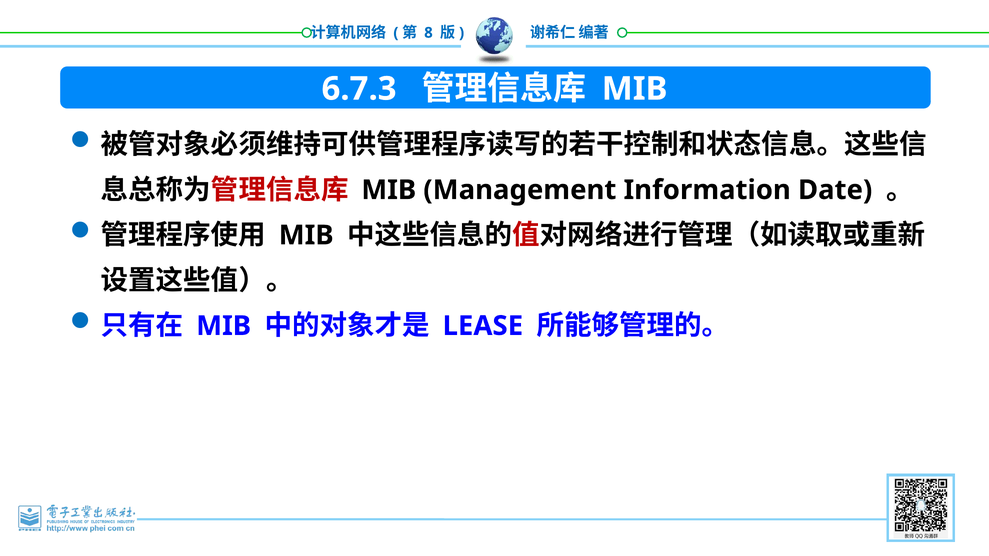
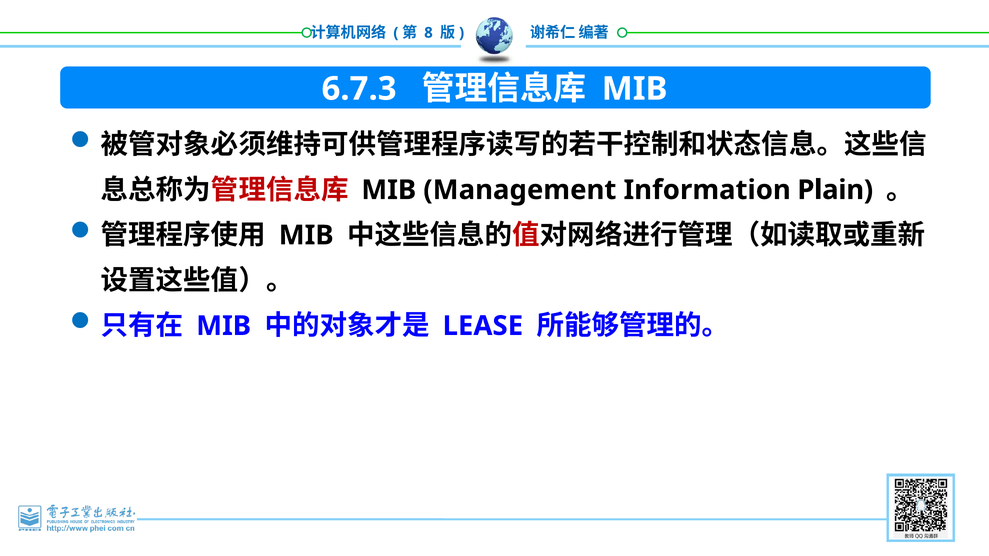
Date: Date -> Plain (835, 190)
